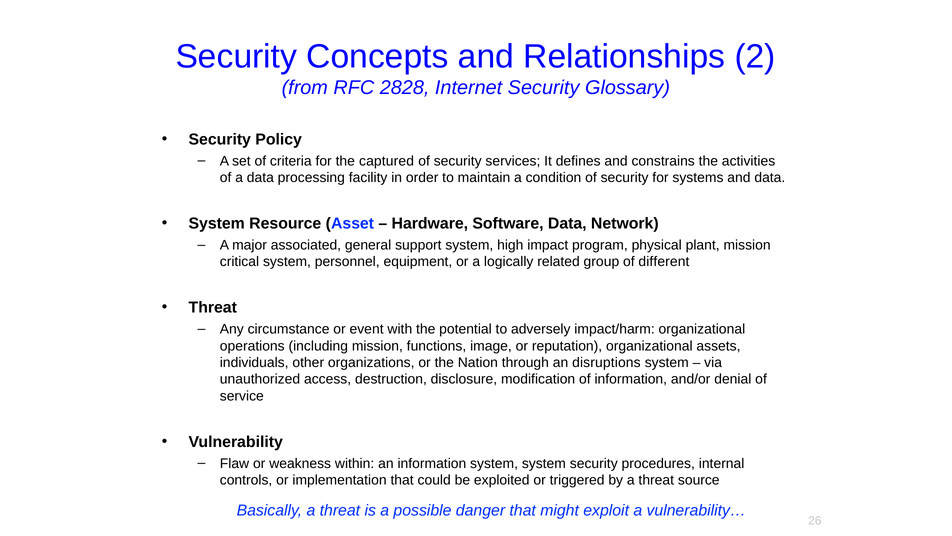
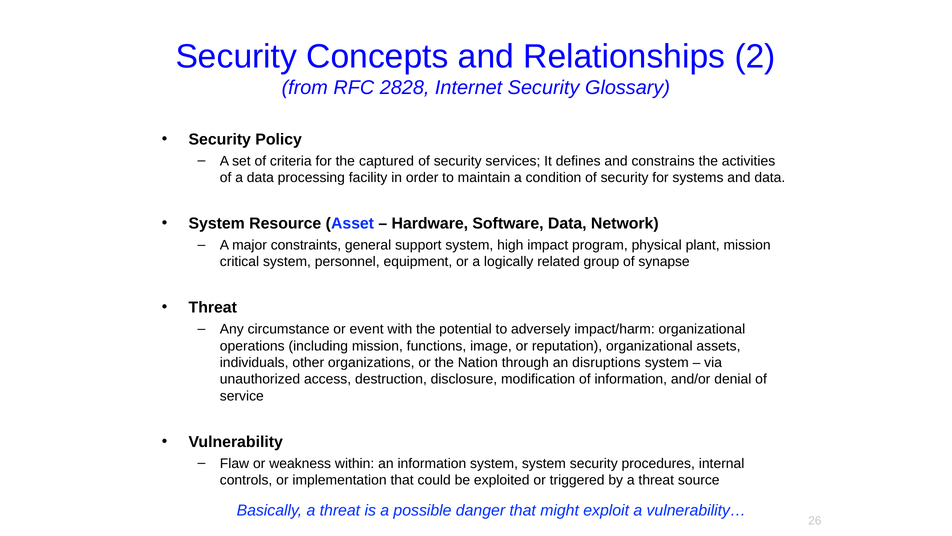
associated: associated -> constraints (306, 245)
different: different -> synapse (664, 262)
